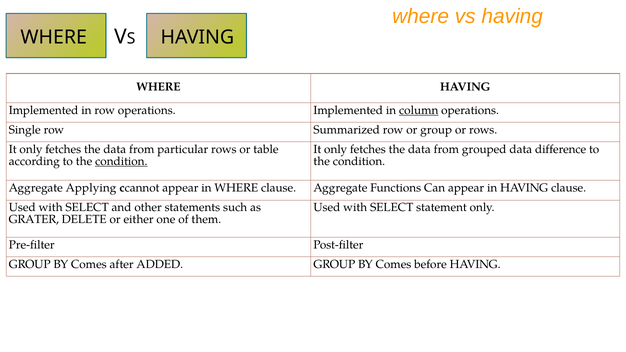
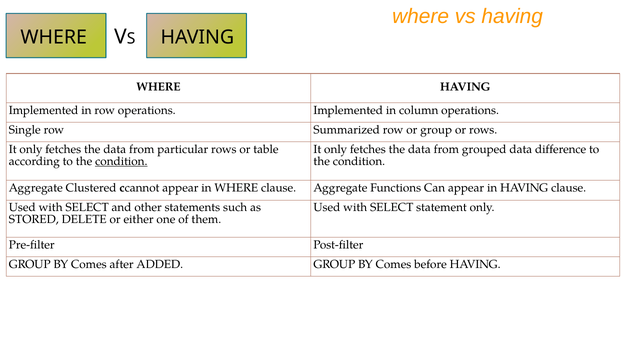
column underline: present -> none (419, 110)
Applying: Applying -> Clustered (91, 188)
GRATER: GRATER -> STORED (34, 219)
